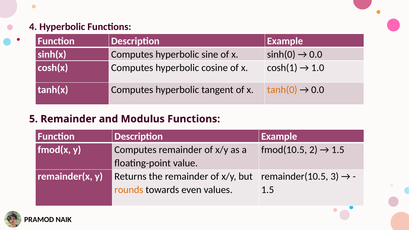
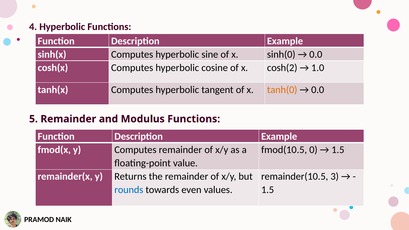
cosh(1: cosh(1 -> cosh(2 (282, 68)
2: 2 -> 0 (313, 150)
rounds colour: orange -> blue (129, 190)
